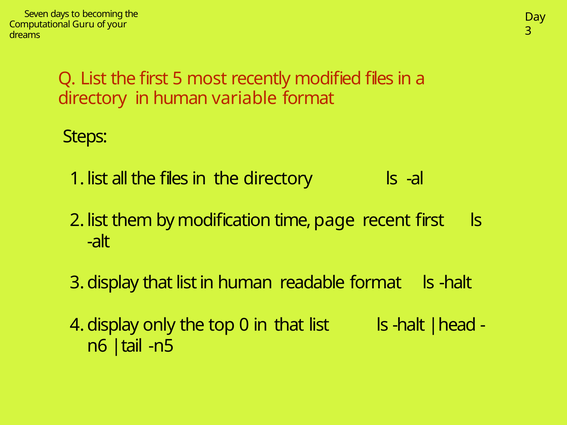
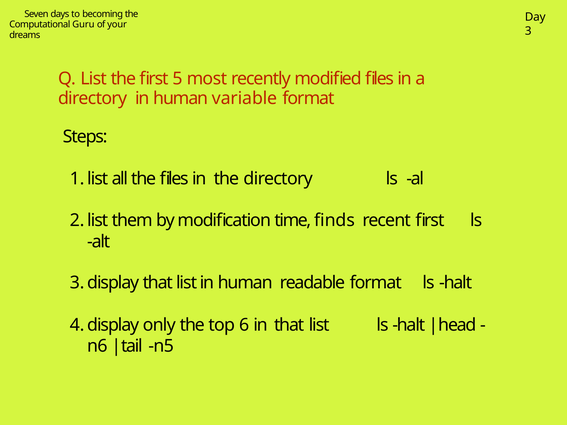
page: page -> finds (335, 221)
0: 0 -> 6 (244, 325)
